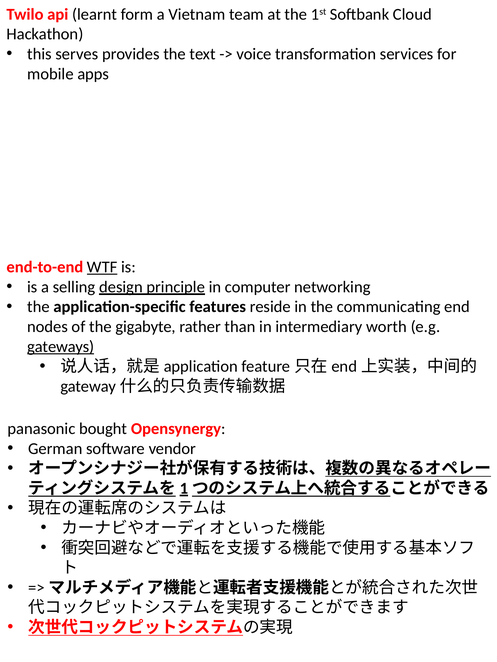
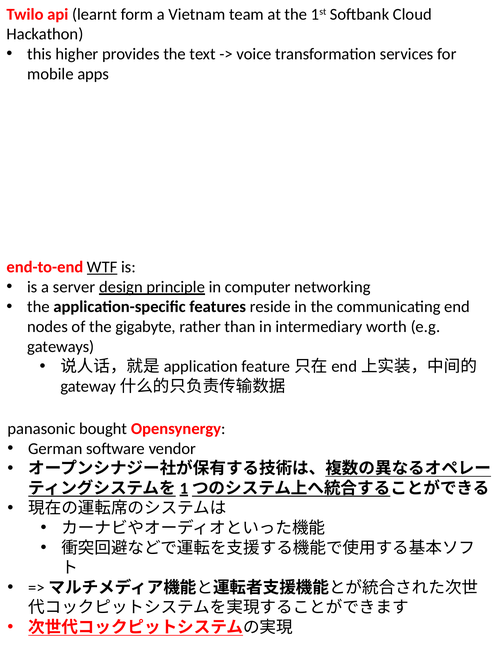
serves: serves -> higher (77, 54)
selling: selling -> server (74, 287)
gateways underline: present -> none (61, 347)
